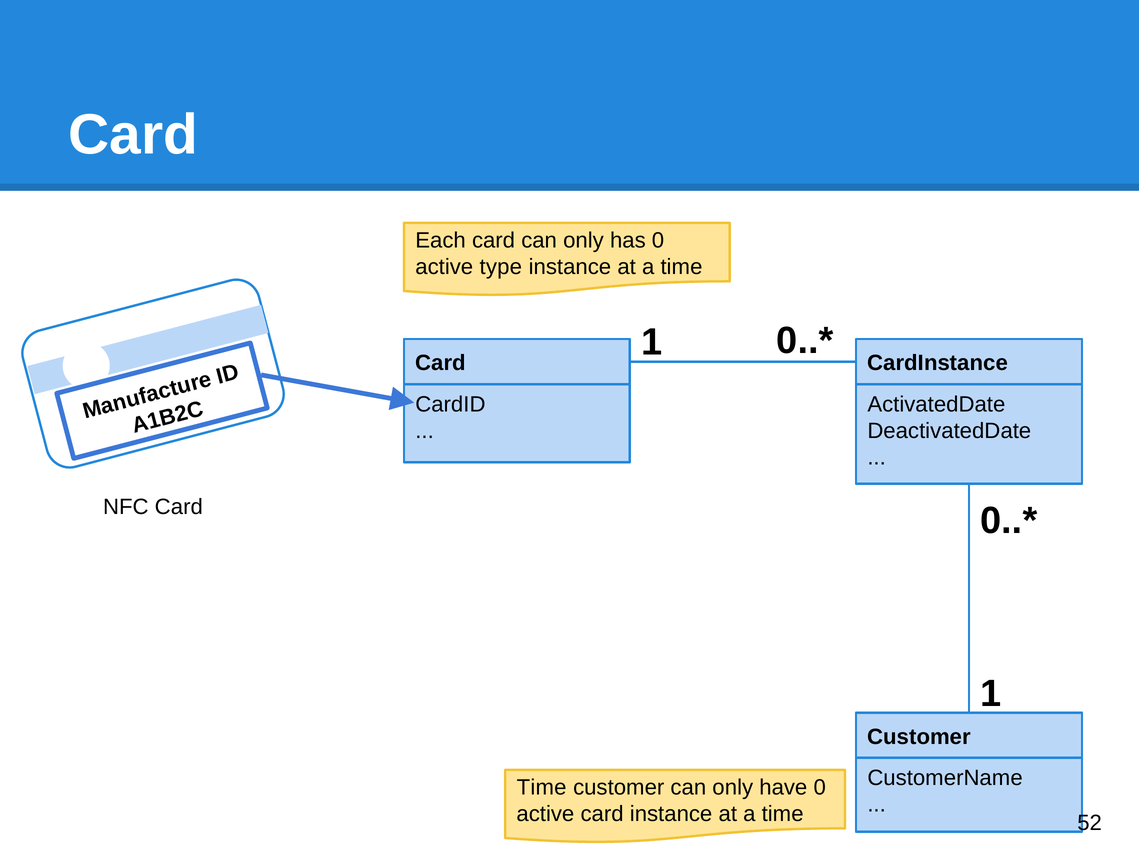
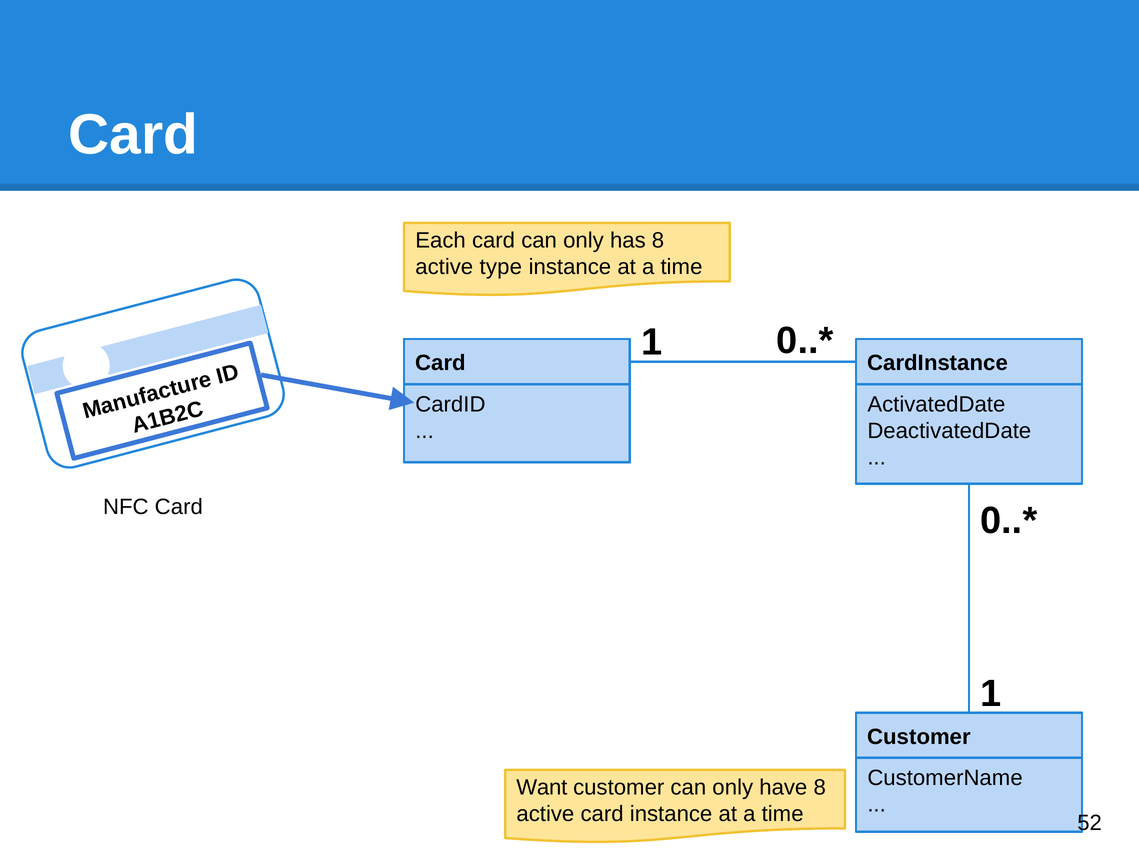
has 0: 0 -> 8 (658, 240)
Time: Time -> Want (542, 788)
have 0: 0 -> 8 (820, 788)
